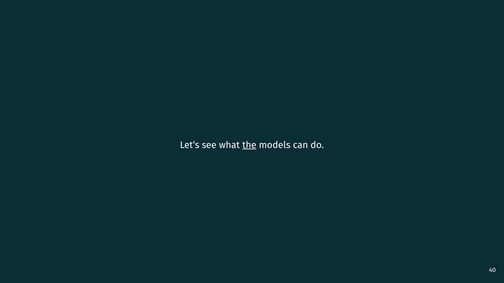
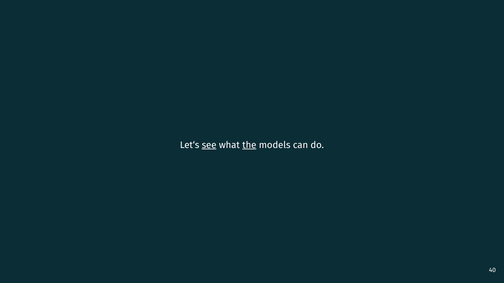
see underline: none -> present (209, 145)
